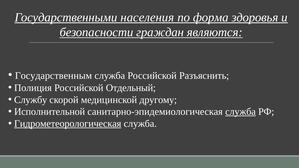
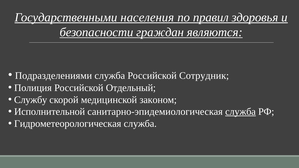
форма: форма -> правил (211, 17)
Государственным: Государственным -> Подразделениями (53, 76)
Разъяснить: Разъяснить -> Сотрудник (204, 76)
другому: другому -> законом (158, 100)
Гидрометеорологическая underline: present -> none (68, 124)
